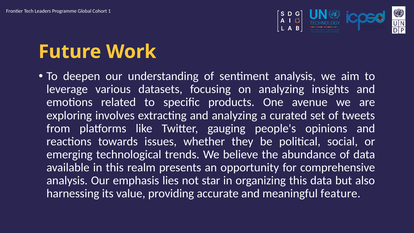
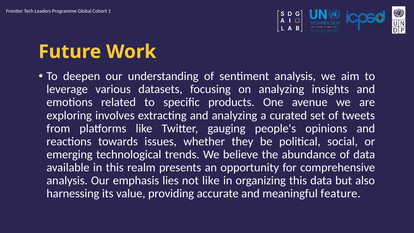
not star: star -> like (211, 181)
